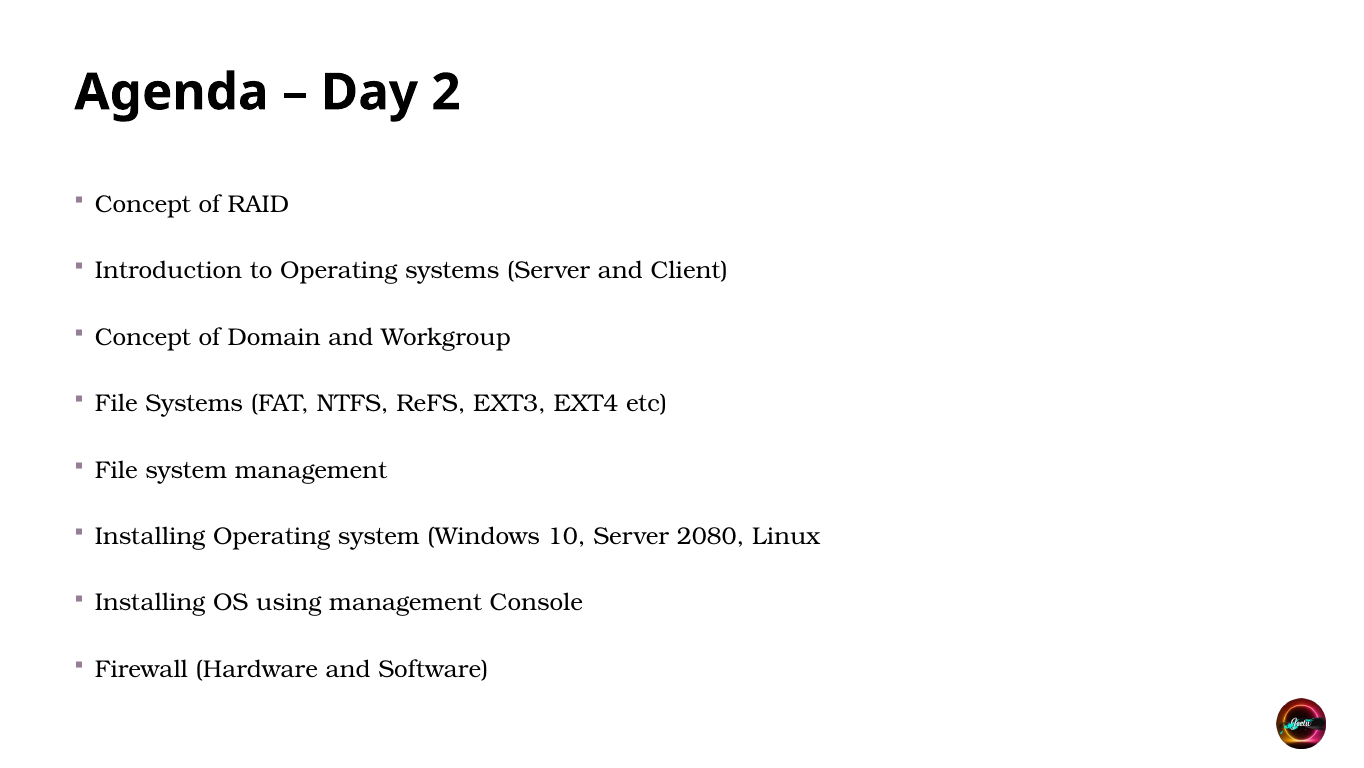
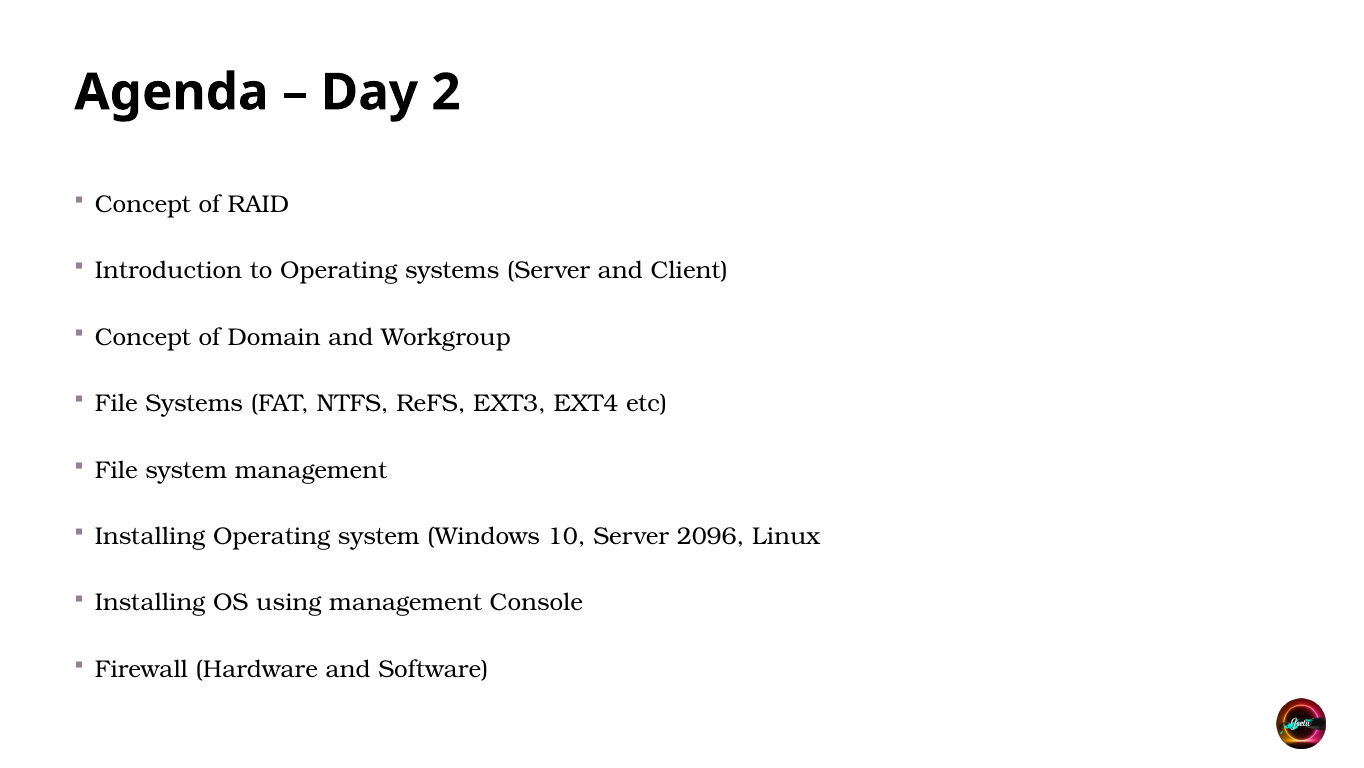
2080: 2080 -> 2096 (711, 536)
